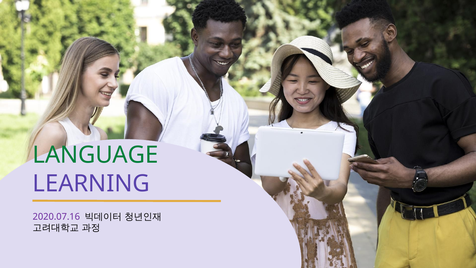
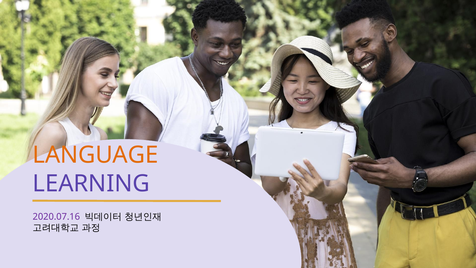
LANGUAGE colour: green -> orange (95, 155)
